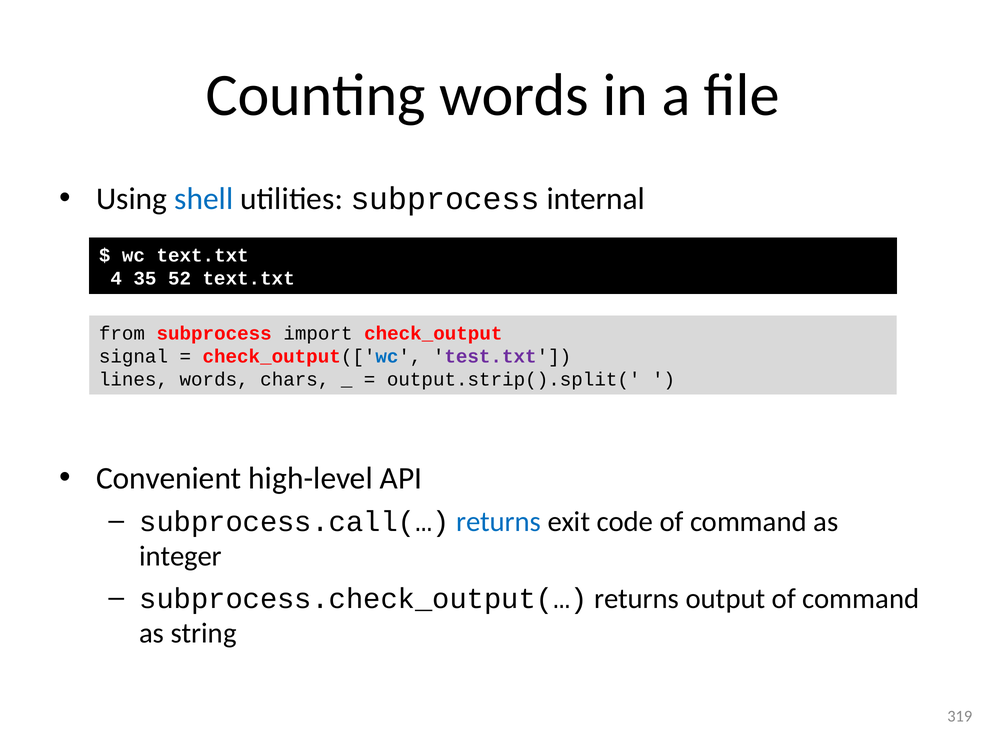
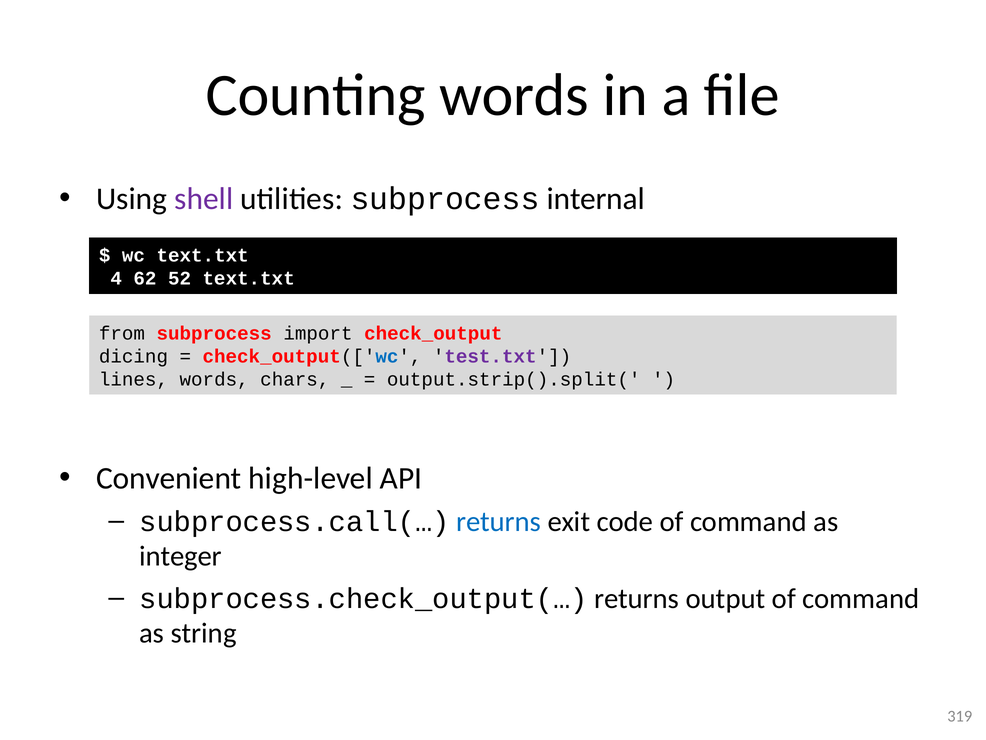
shell colour: blue -> purple (204, 199)
35: 35 -> 62 (145, 278)
signal: signal -> dicing (133, 356)
